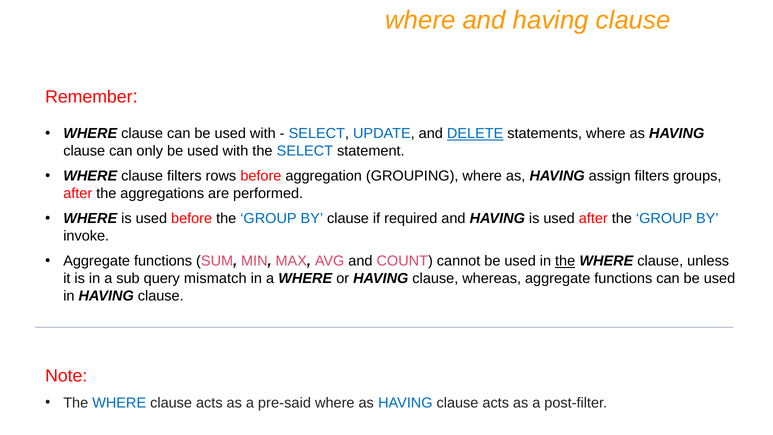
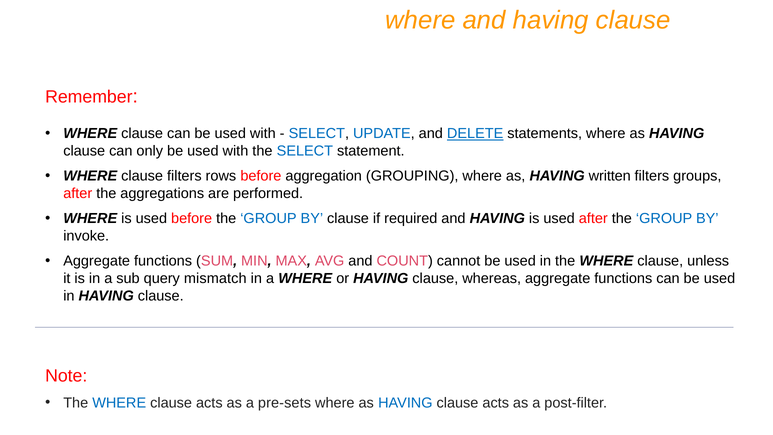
assign: assign -> written (610, 176)
the underline: present -> none (565, 261)
pre-said: pre-said -> pre-sets (284, 403)
